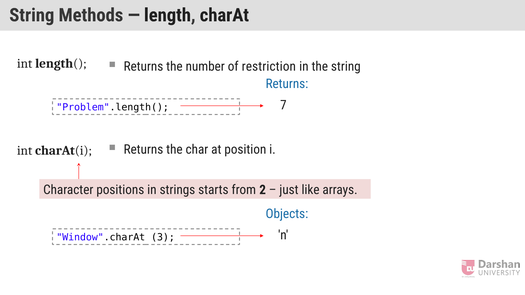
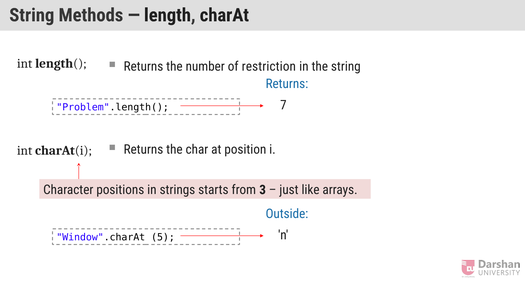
2: 2 -> 3 (263, 190)
Objects: Objects -> Outside (287, 214)
3: 3 -> 5 (163, 238)
